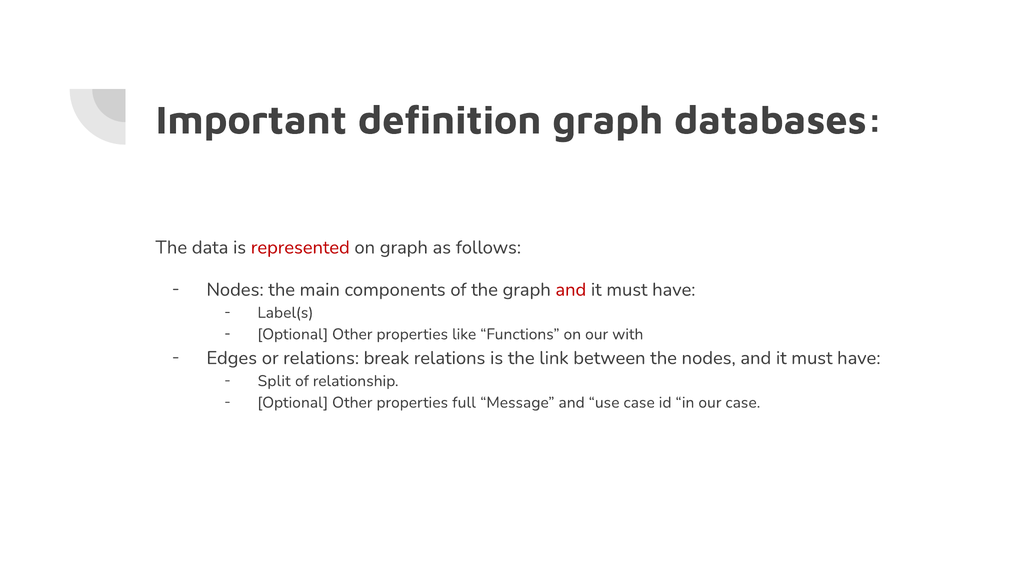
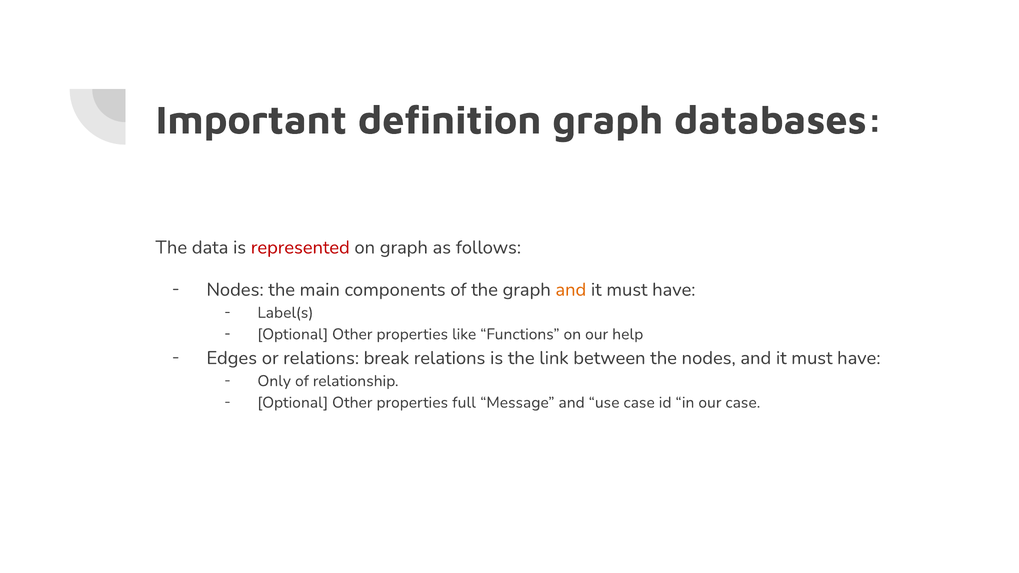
and colour: red -> orange (571, 290)
with: with -> help (628, 334)
Split: Split -> Only (274, 381)
